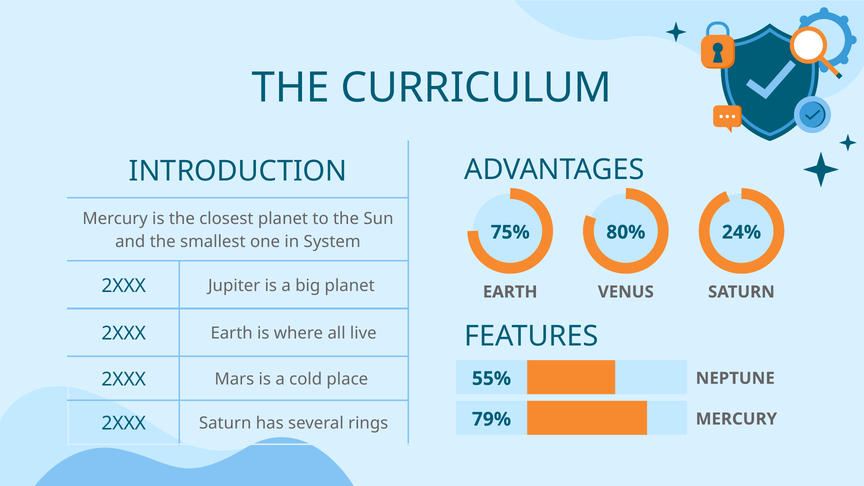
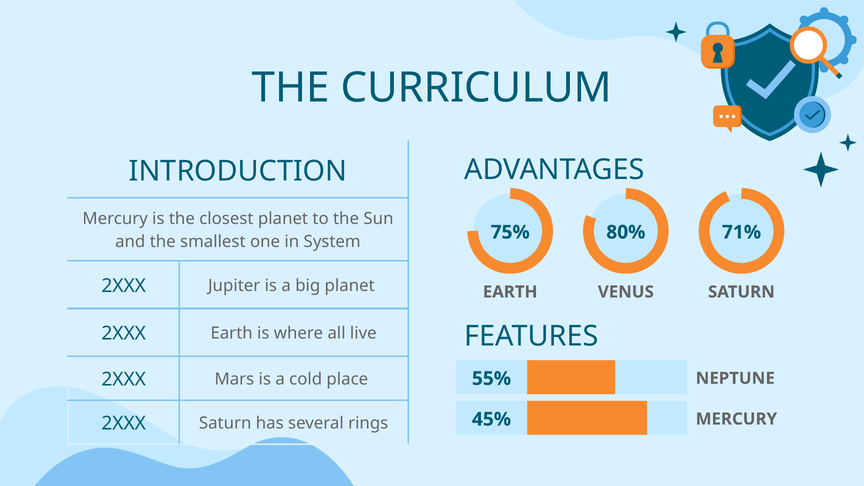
24%: 24% -> 71% (742, 232)
79%: 79% -> 45% (491, 419)
